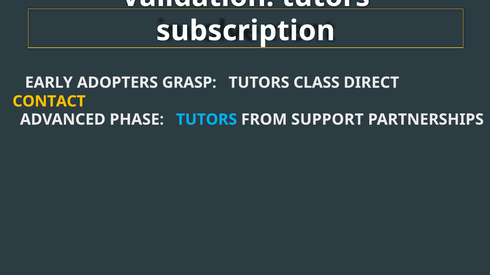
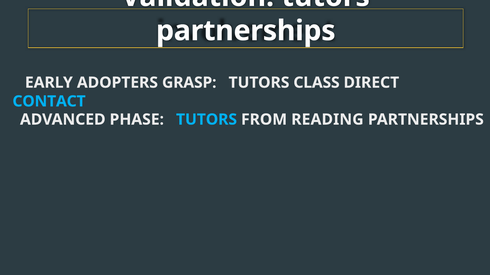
subscription: subscription -> partnerships (246, 31)
CONTACT colour: yellow -> light blue (49, 102)
SUPPORT: SUPPORT -> READING (327, 120)
